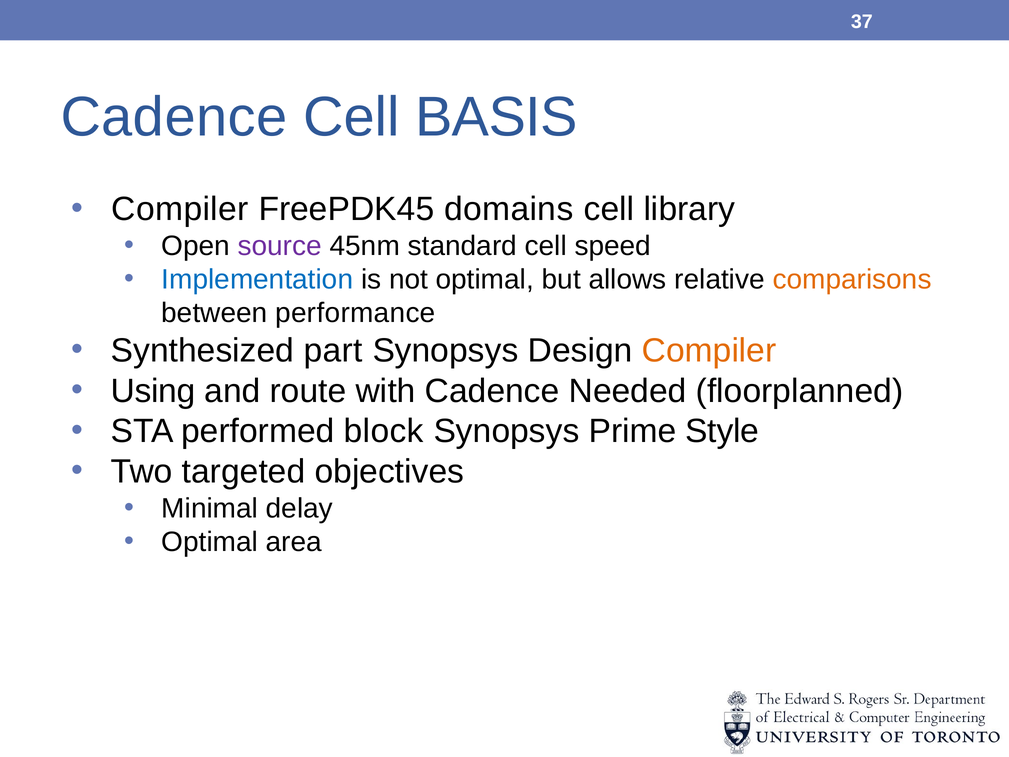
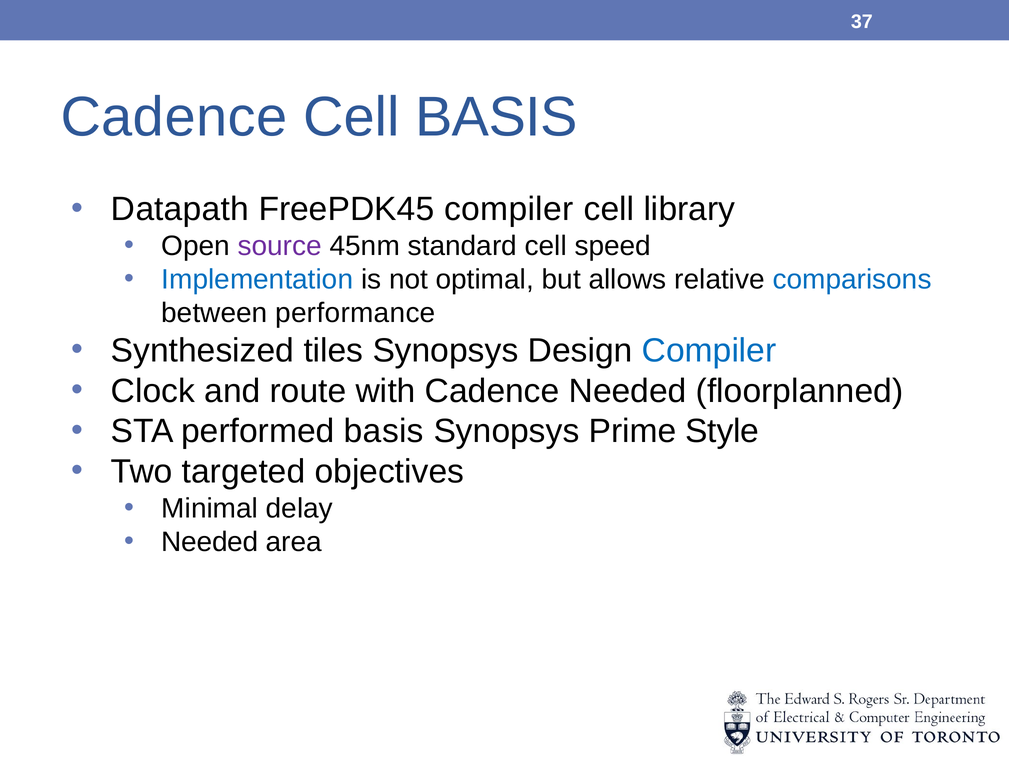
Compiler: Compiler -> Datapath (180, 209)
FreePDK45 domains: domains -> compiler (509, 209)
comparisons colour: orange -> blue (852, 279)
part: part -> tiles (333, 351)
Compiler colour: orange -> blue (709, 351)
Using: Using -> Clock (153, 391)
performed block: block -> basis (384, 431)
Optimal: Optimal -> Needed (210, 542)
